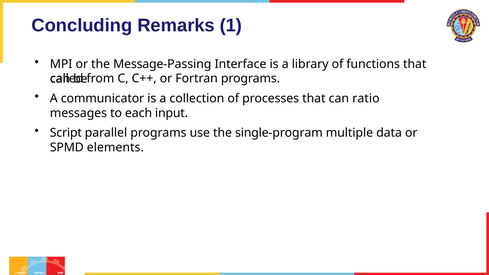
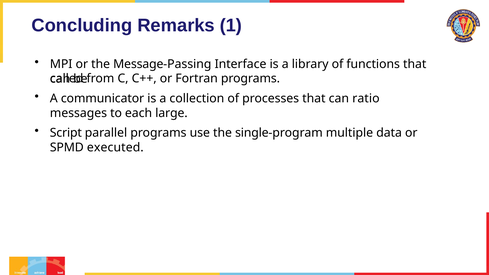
input: input -> large (171, 113)
elements: elements -> executed (115, 148)
